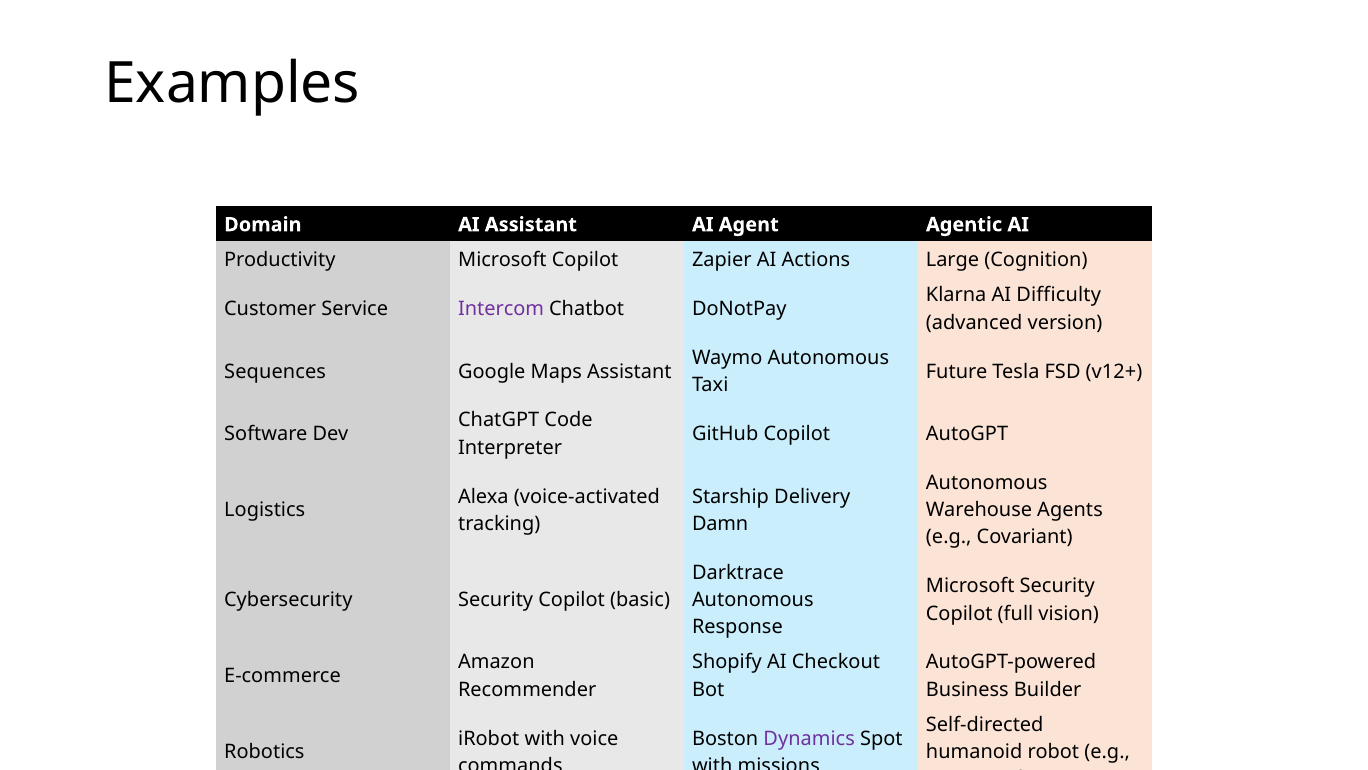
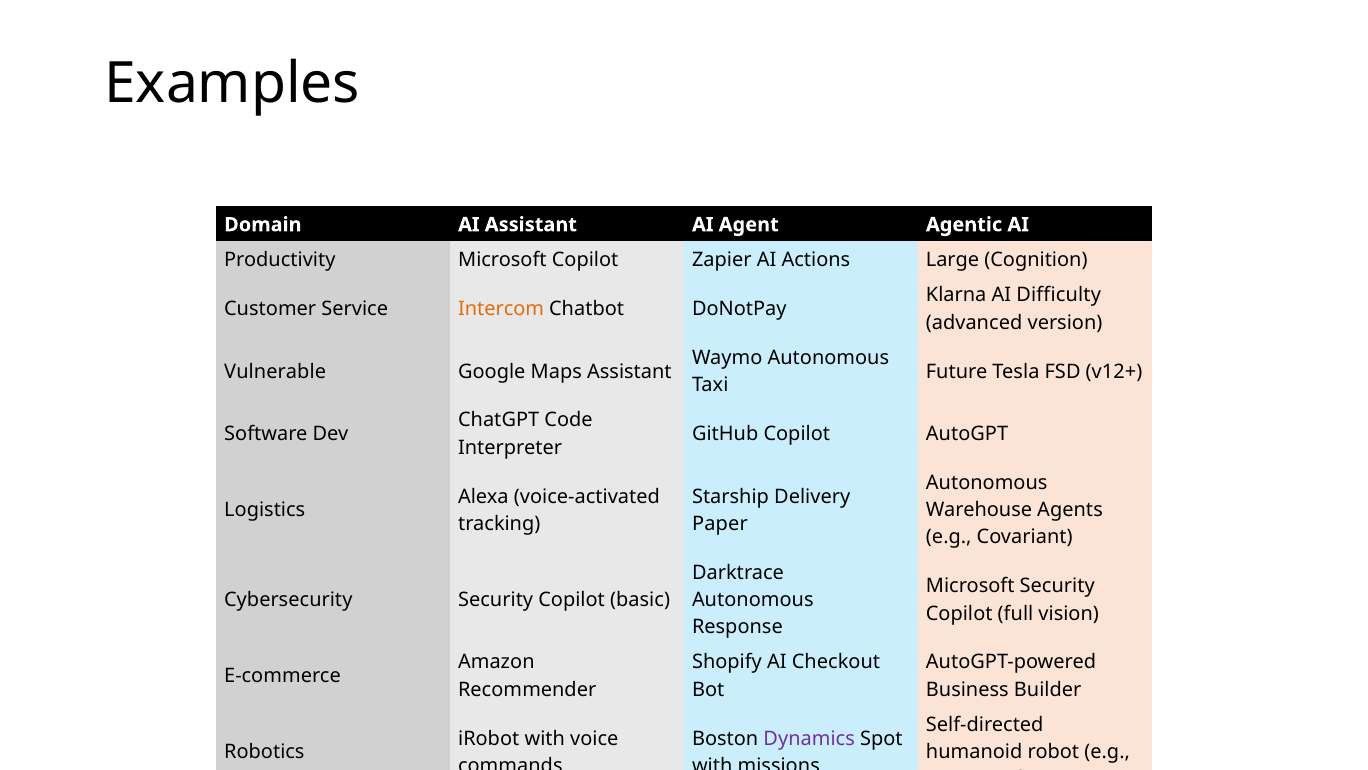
Intercom colour: purple -> orange (501, 309)
Sequences: Sequences -> Vulnerable (275, 371)
Damn: Damn -> Paper (720, 523)
